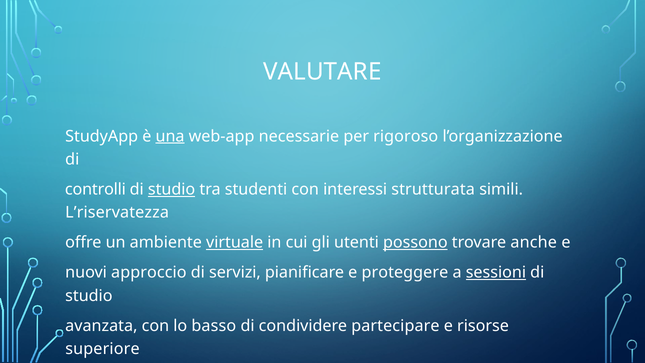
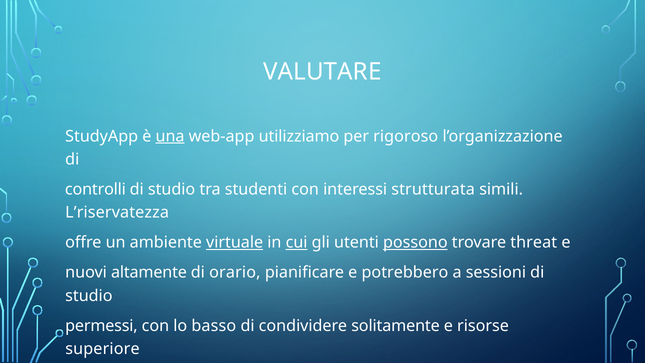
necessarie: necessarie -> utilizziamo (299, 136)
studio underline: present -> none (172, 189)
cui underline: none -> present (297, 242)
anche: anche -> threat (534, 242)
approccio: approccio -> altamente (149, 272)
servizi: servizi -> orario (235, 272)
proteggere: proteggere -> potrebbero (405, 272)
sessioni underline: present -> none (496, 272)
avanzata: avanzata -> permessi (101, 326)
partecipare: partecipare -> solitamente (396, 326)
